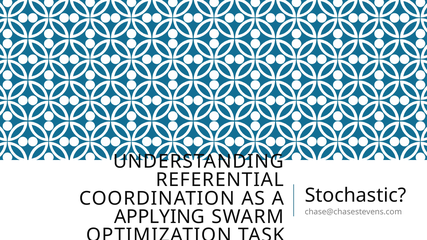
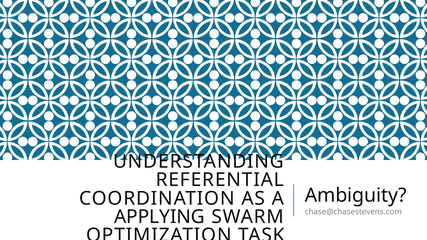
Stochastic: Stochastic -> Ambiguity (356, 195)
